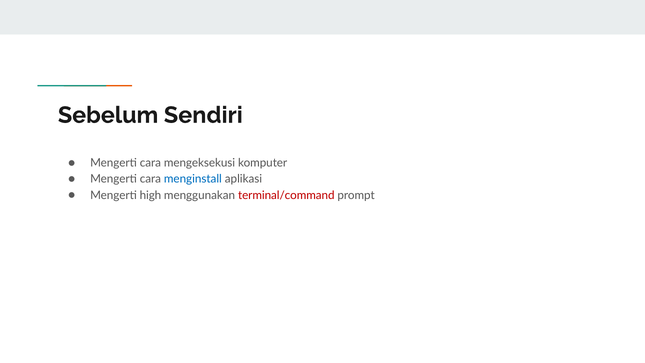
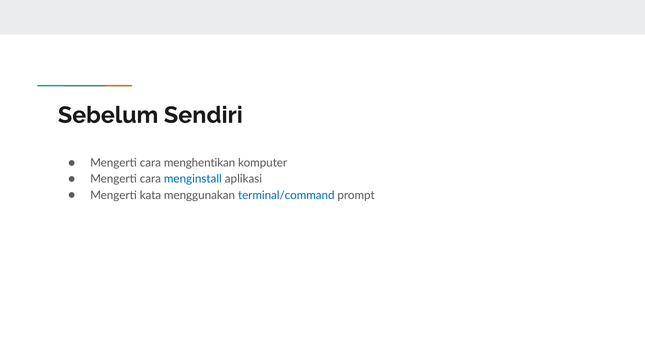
mengeksekusi: mengeksekusi -> menghentikan (200, 163)
high: high -> kata (150, 195)
terminal/command colour: red -> blue (286, 195)
